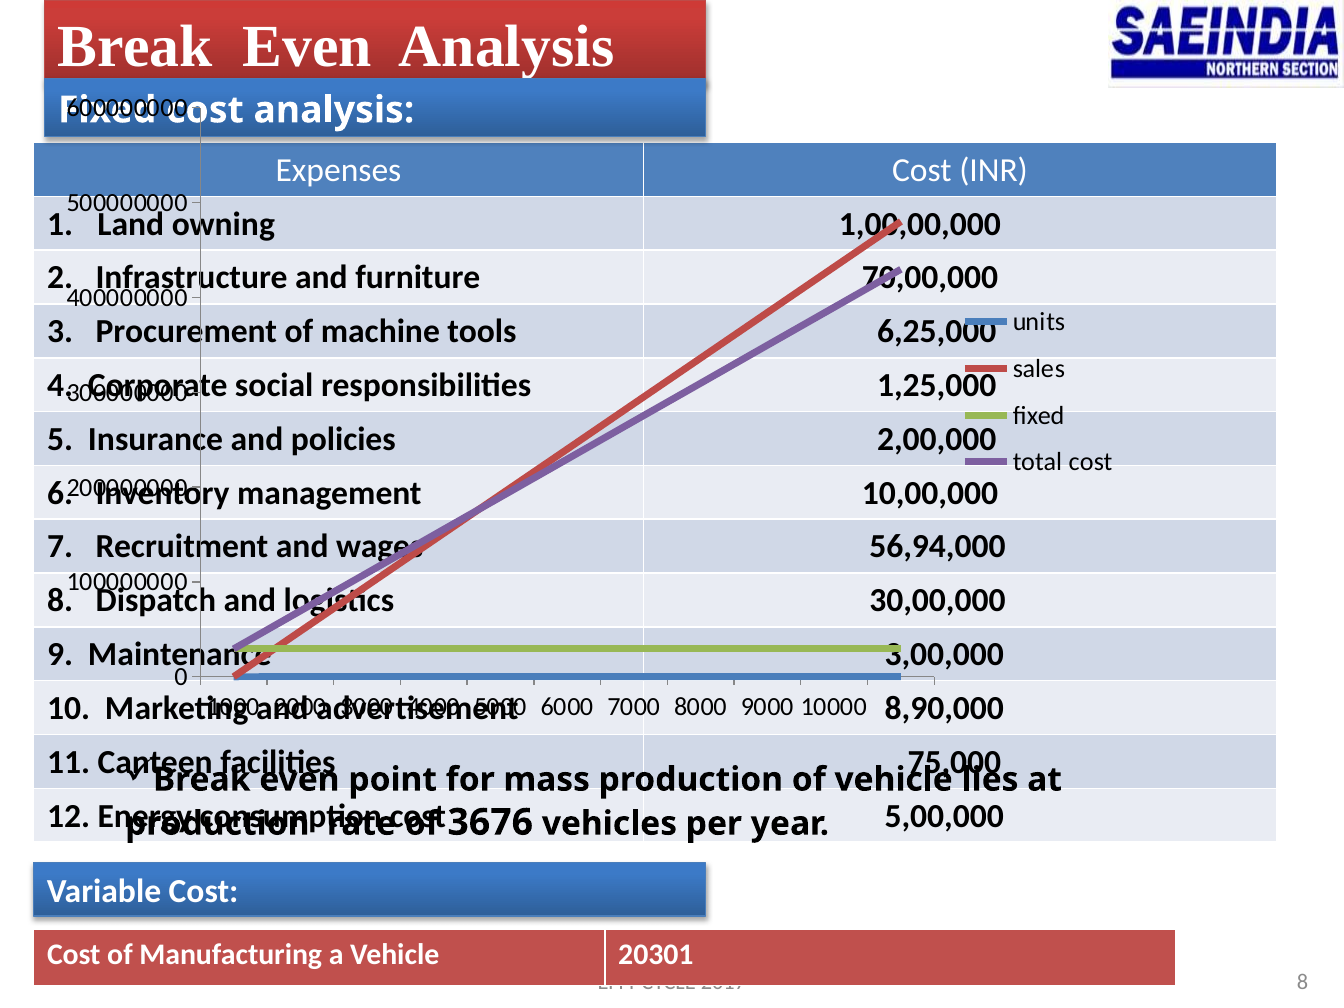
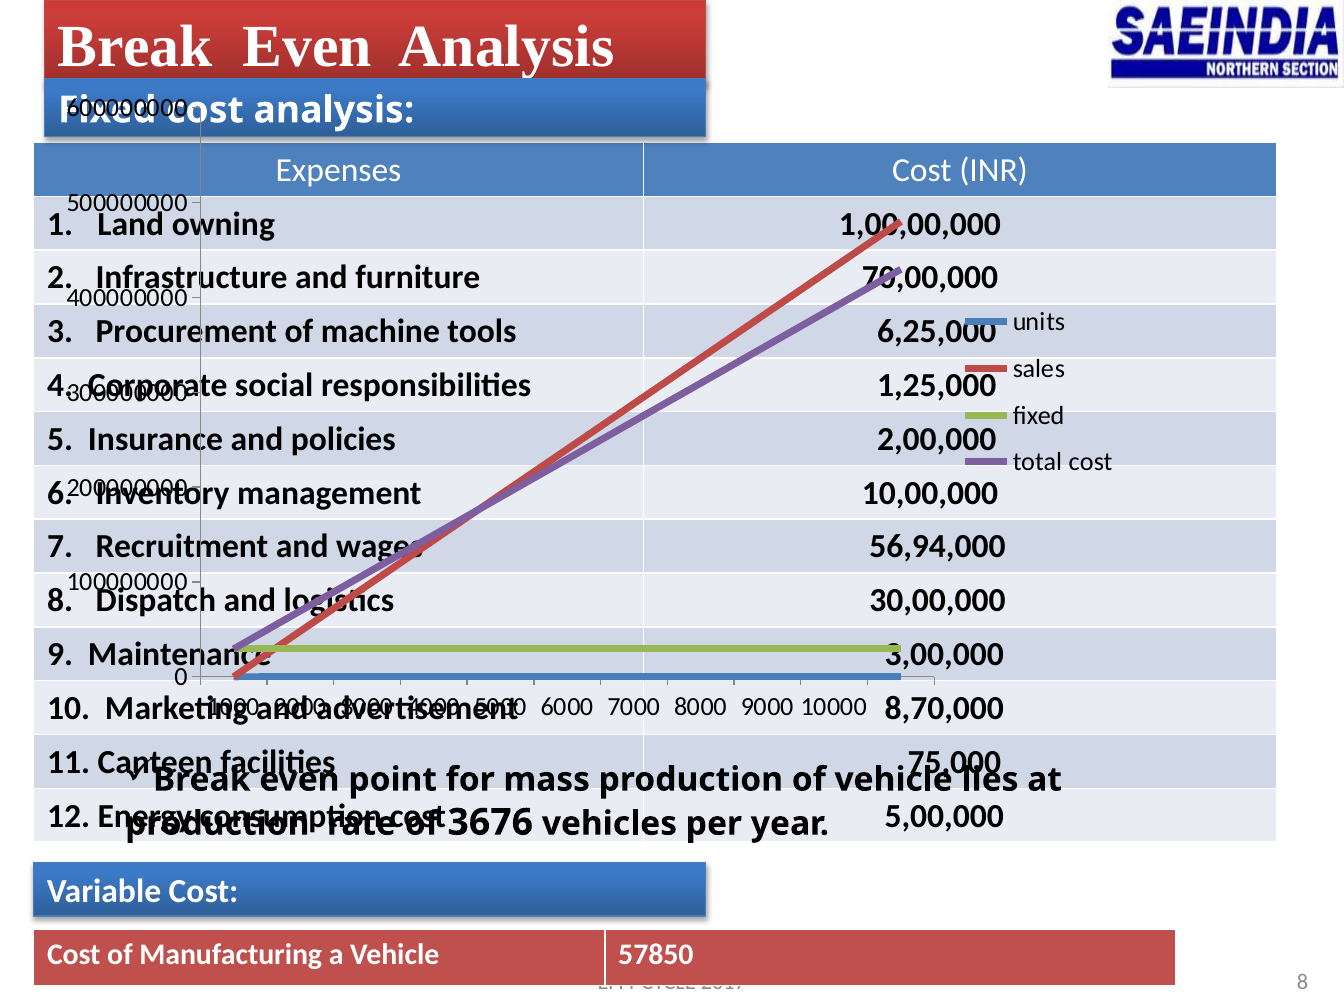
8,90,000: 8,90,000 -> 8,70,000 (944, 708)
20301: 20301 -> 57850 (656, 955)
